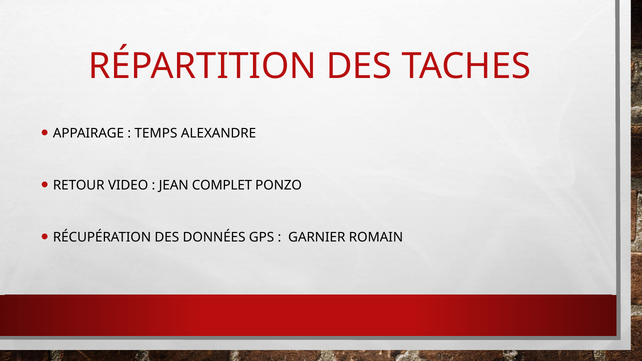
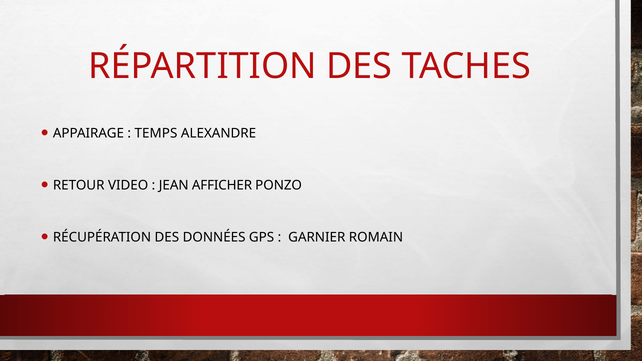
COMPLET: COMPLET -> AFFICHER (222, 185)
